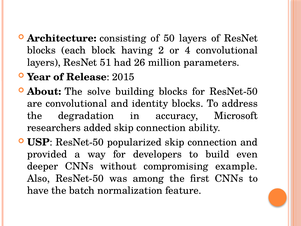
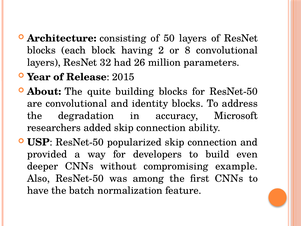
4: 4 -> 8 (188, 50)
51: 51 -> 32 (106, 62)
solve: solve -> quite (99, 91)
